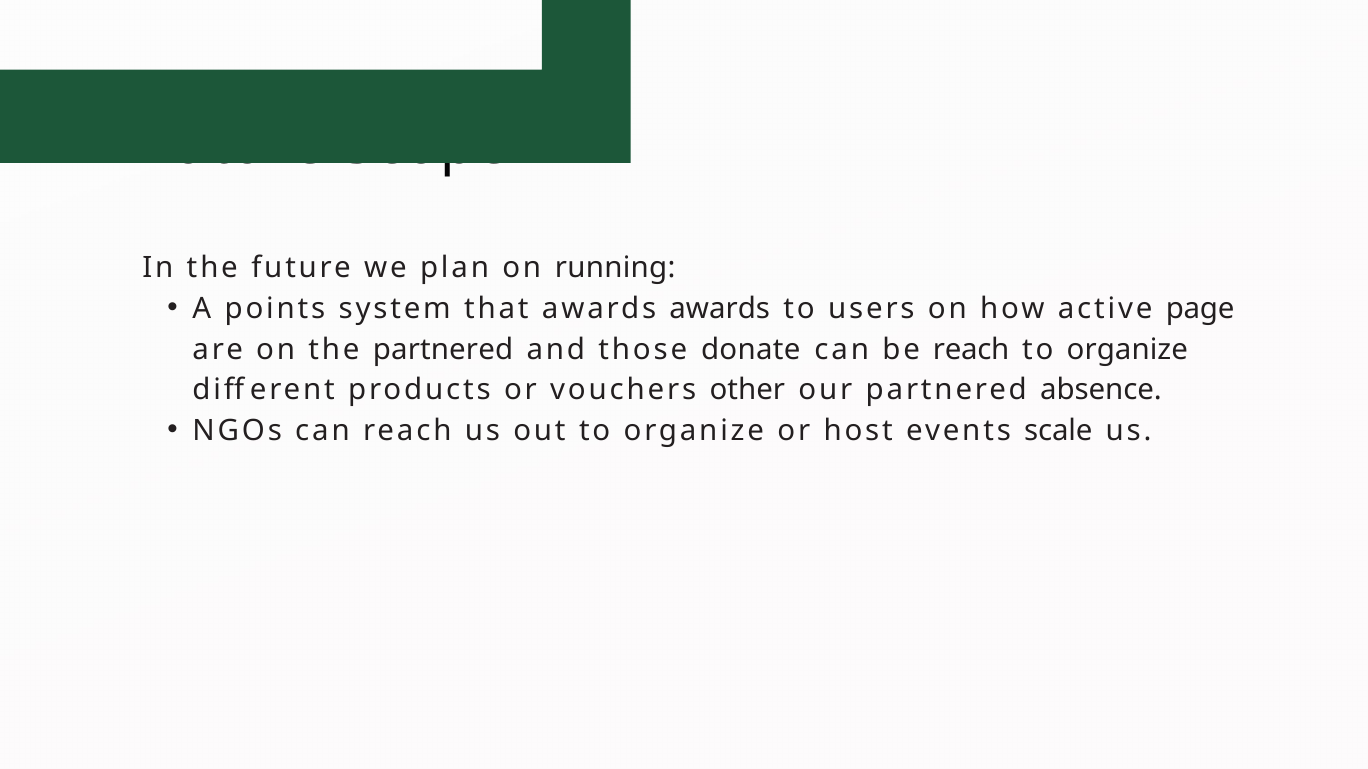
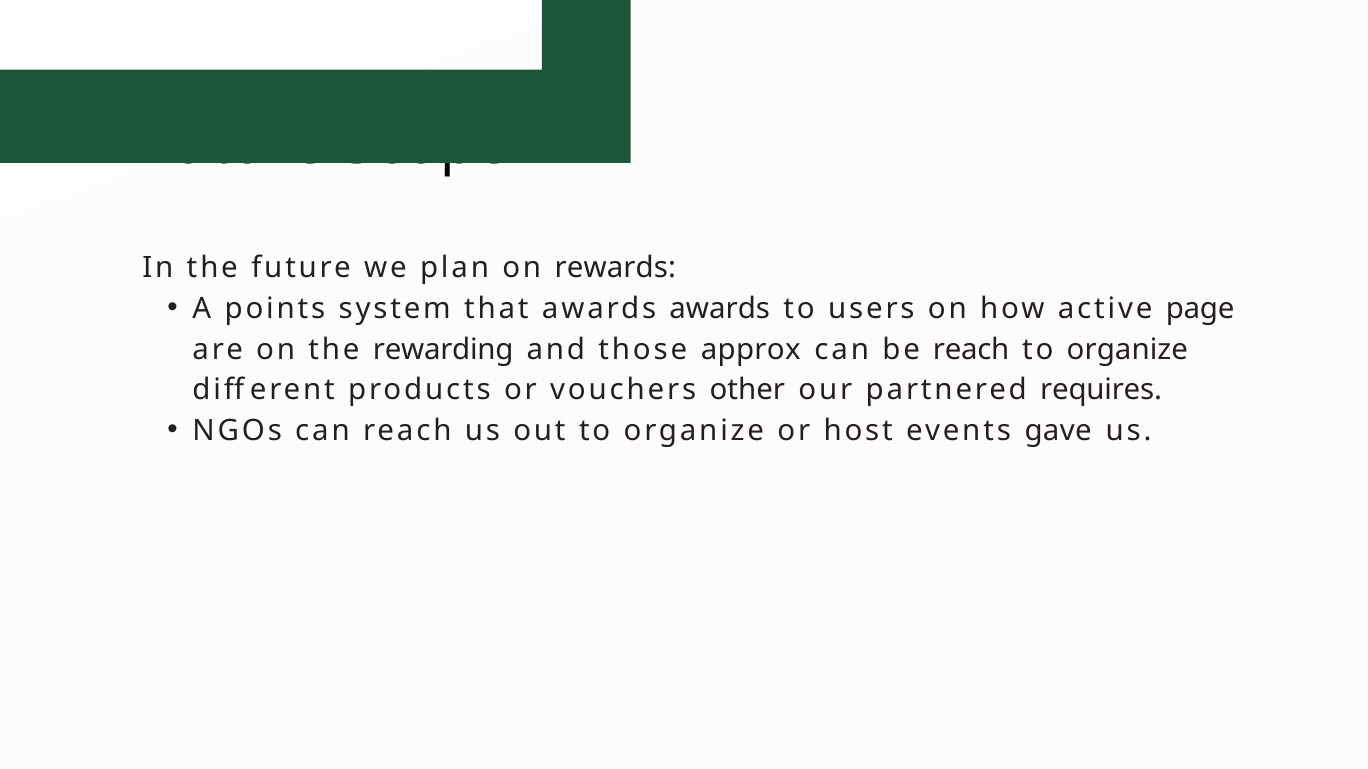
running: running -> rewards (615, 268)
the partnered: partnered -> rewarding (443, 350)
donate: donate -> approx (751, 350)
absence: absence -> requires (1101, 390)
scale: scale -> gave (1058, 431)
